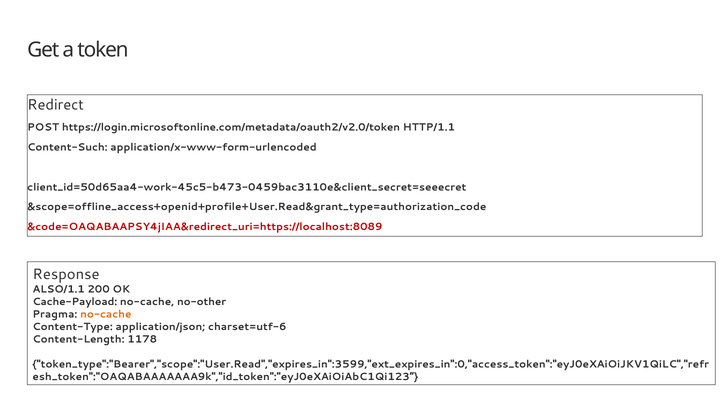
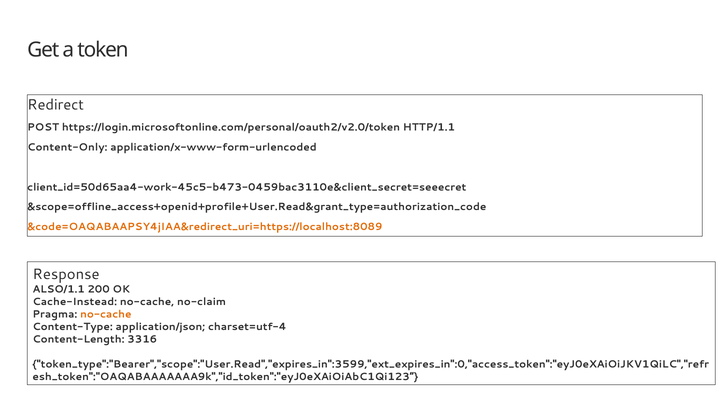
https://login.microsoftonline.com/metadata/oauth2/v2.0/token: https://login.microsoftonline.com/metadata/oauth2/v2.0/token -> https://login.microsoftonline.com/personal/oauth2/v2.0/token (231, 127)
Content-Such: Content-Such -> Content-Only (67, 147)
&code=OAQABAAPSY4jIAA&redirect_uri=https://localhost:8089 colour: red -> orange (205, 227)
Cache-Payload: Cache-Payload -> Cache-Instead (75, 301)
no-other: no-other -> no-claim (201, 301)
charset=utf-6: charset=utf-6 -> charset=utf-4 (247, 326)
1178: 1178 -> 3316 (142, 339)
